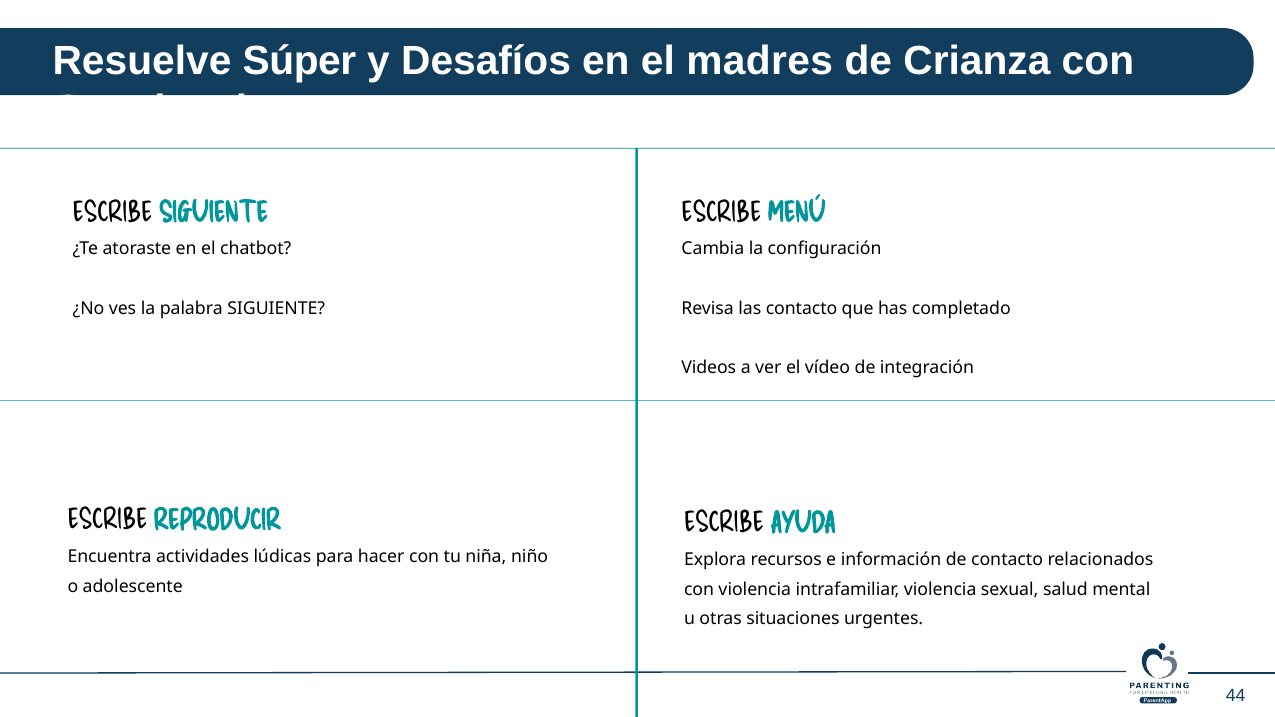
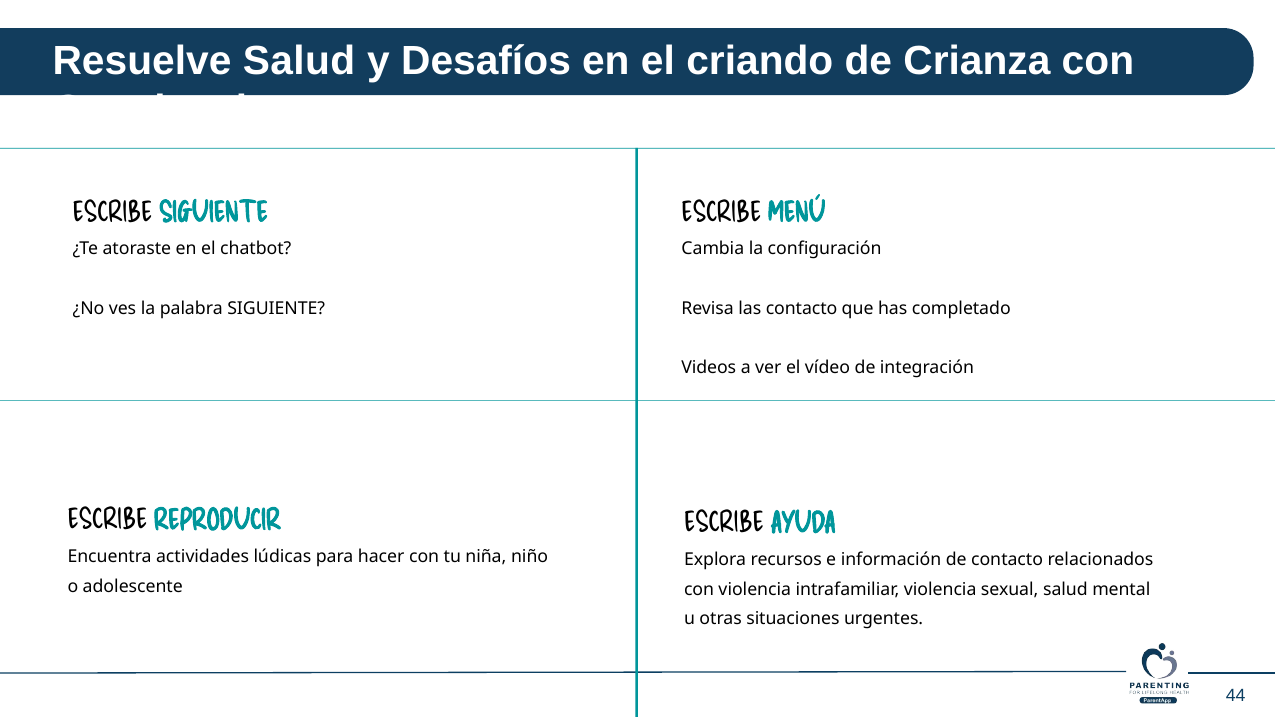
Resuelve Súper: Súper -> Salud (299, 61)
madres: madres -> criando (760, 61)
